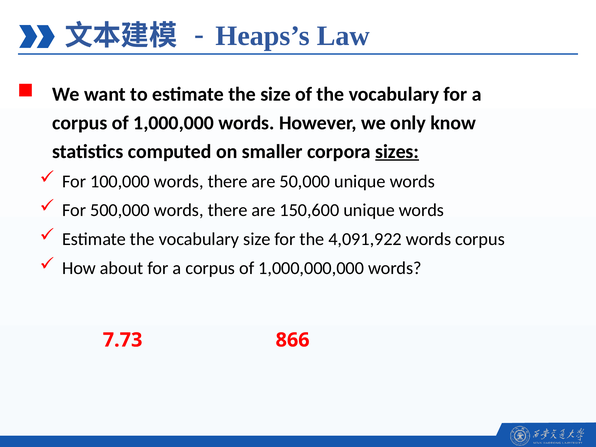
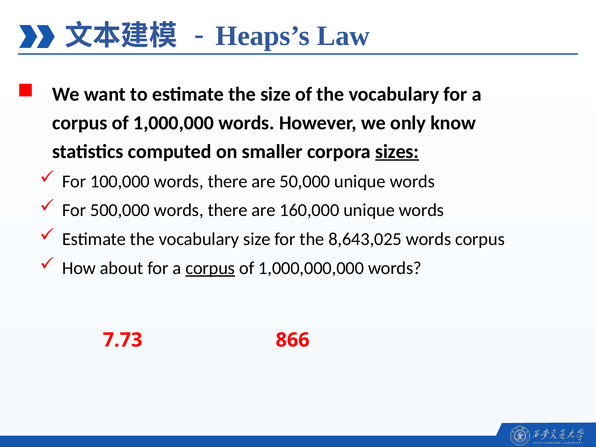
150,600: 150,600 -> 160,000 (309, 210)
4,091,922: 4,091,922 -> 8,643,025 (365, 239)
corpus underline: none -> present (210, 268)
